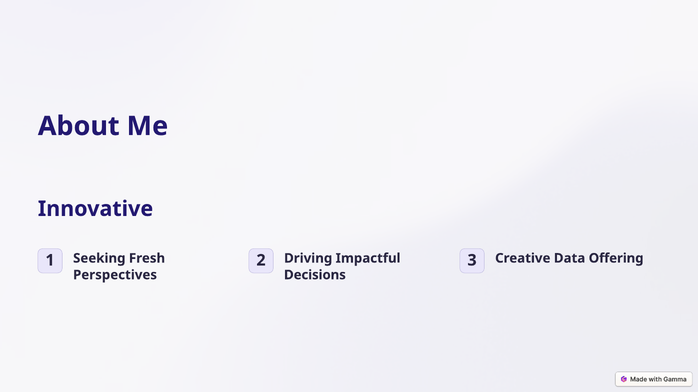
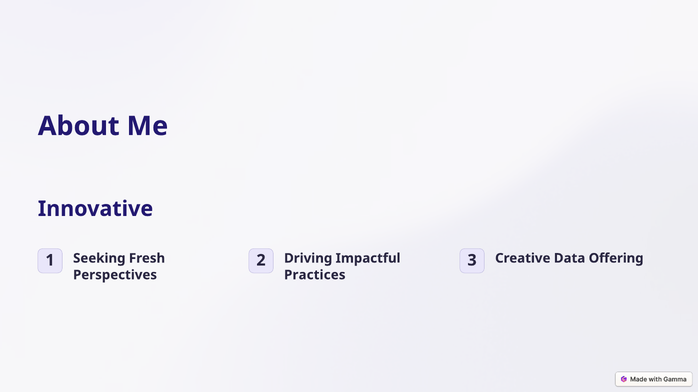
Decisions: Decisions -> Practices (315, 275)
